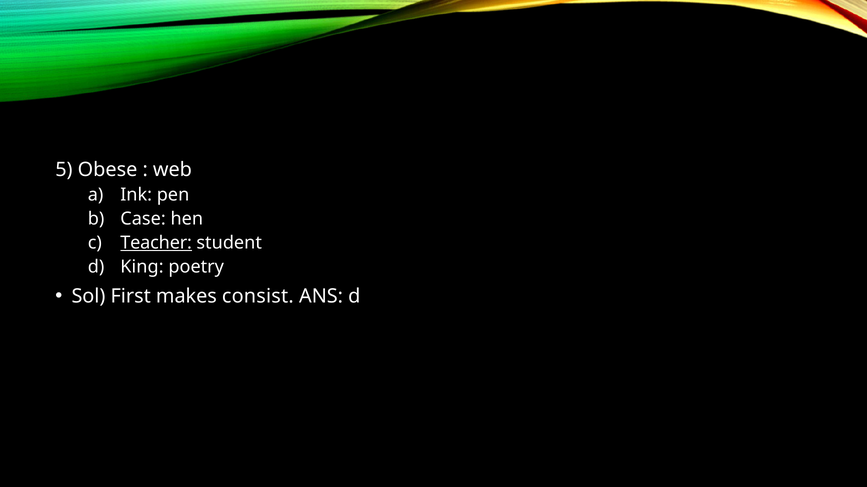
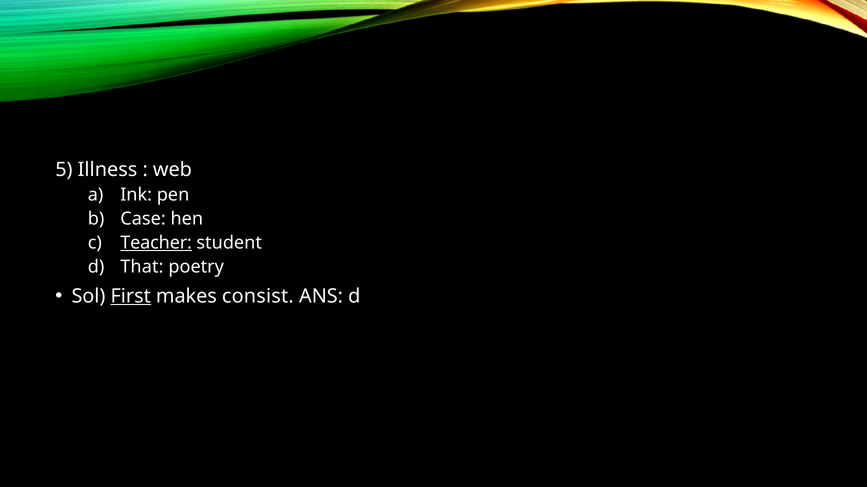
Obese: Obese -> Illness (108, 170)
King: King -> That (142, 267)
First underline: none -> present (131, 296)
